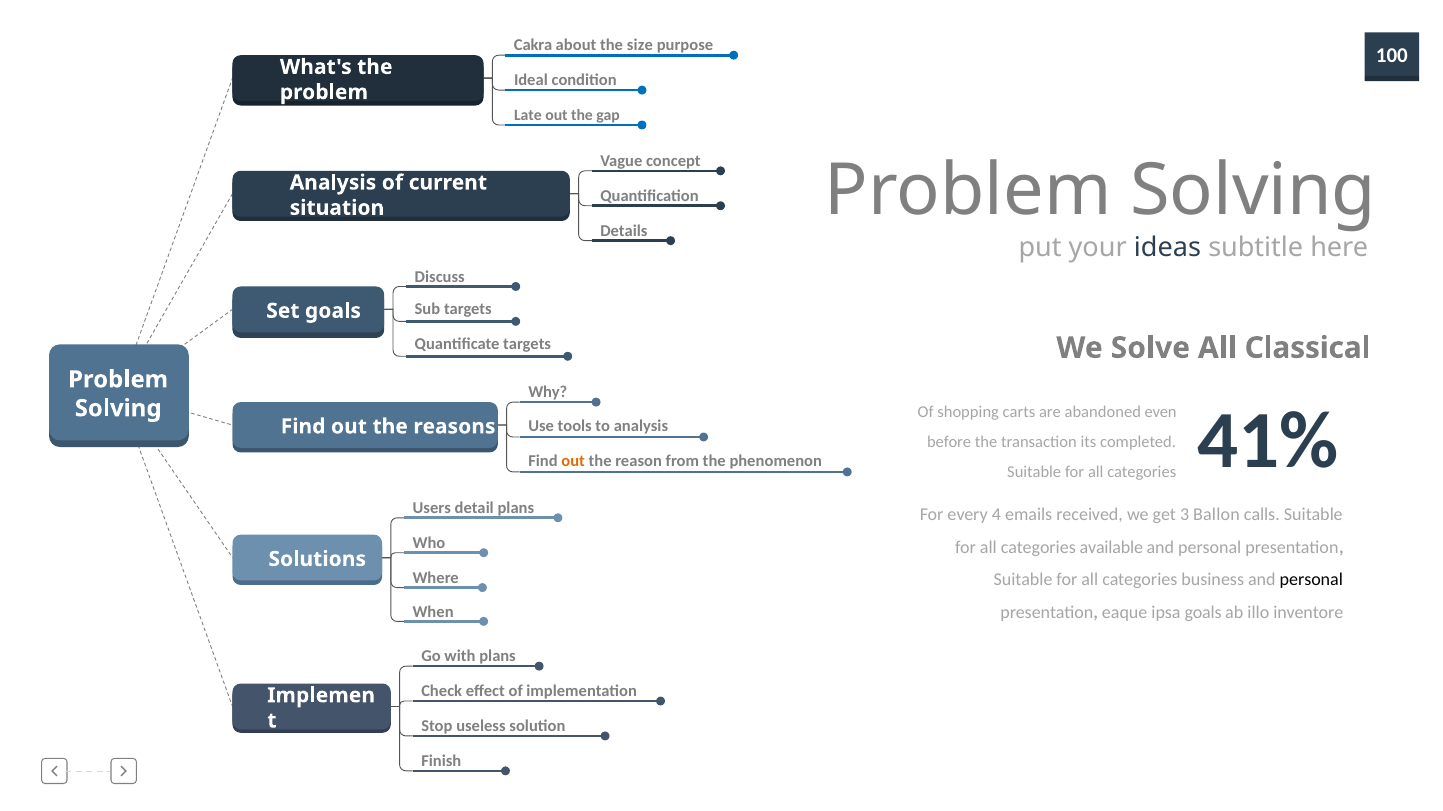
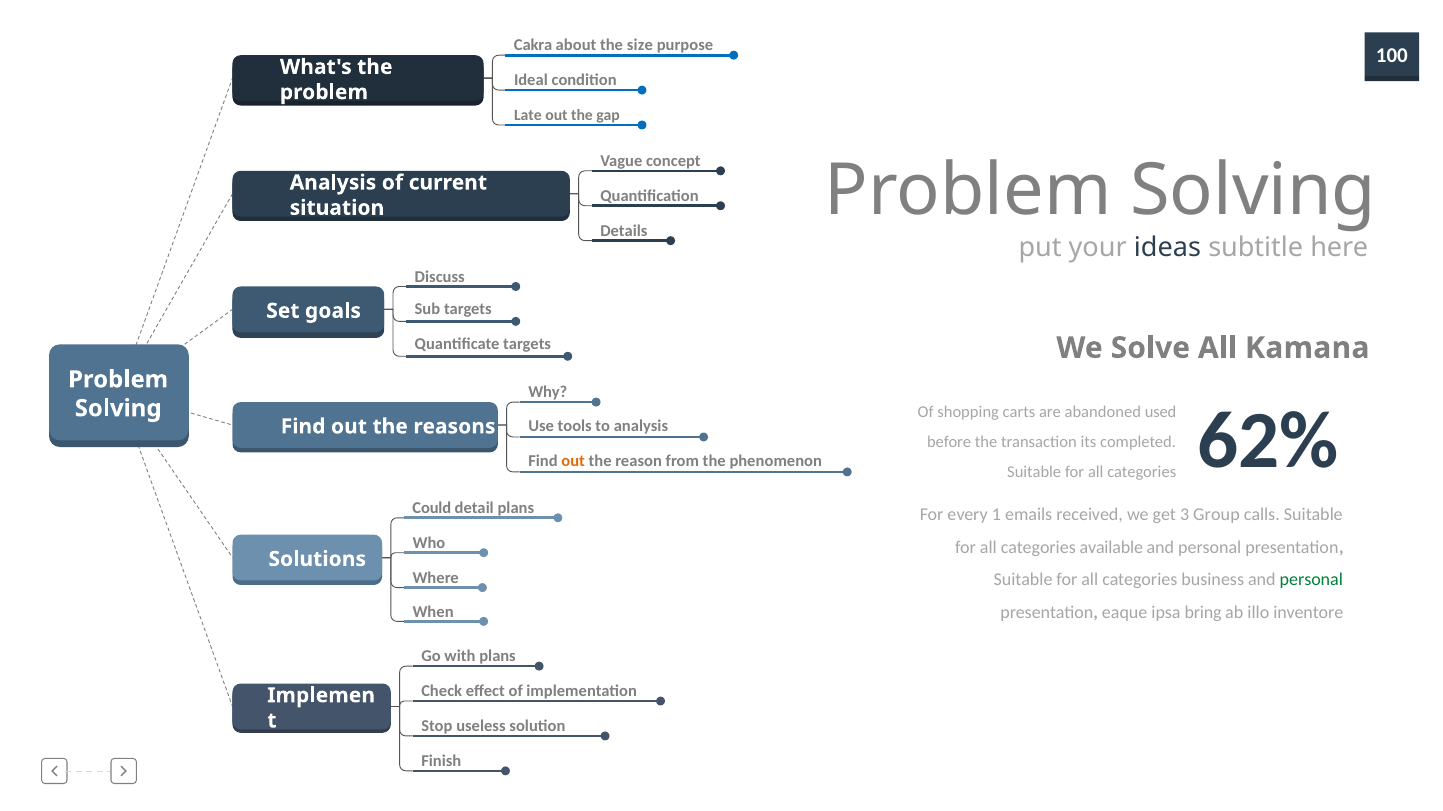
Classical: Classical -> Kamana (1307, 348)
even: even -> used (1161, 413)
41%: 41% -> 62% (1268, 441)
Users: Users -> Could (432, 508)
4: 4 -> 1 (997, 515)
Ballon: Ballon -> Group (1216, 515)
personal colour: black -> green (1311, 580)
ipsa goals: goals -> bring (1203, 613)
